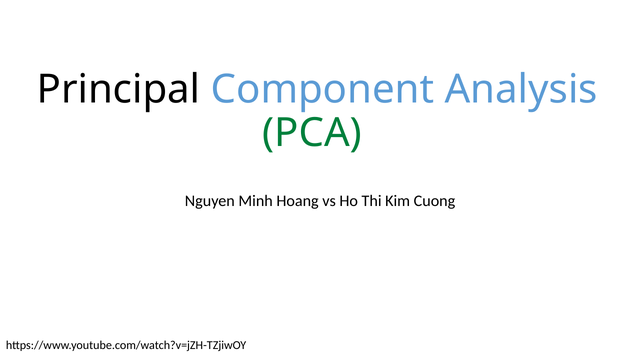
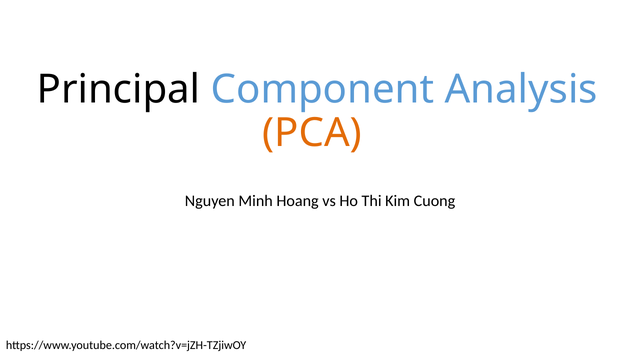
PCA colour: green -> orange (312, 133)
